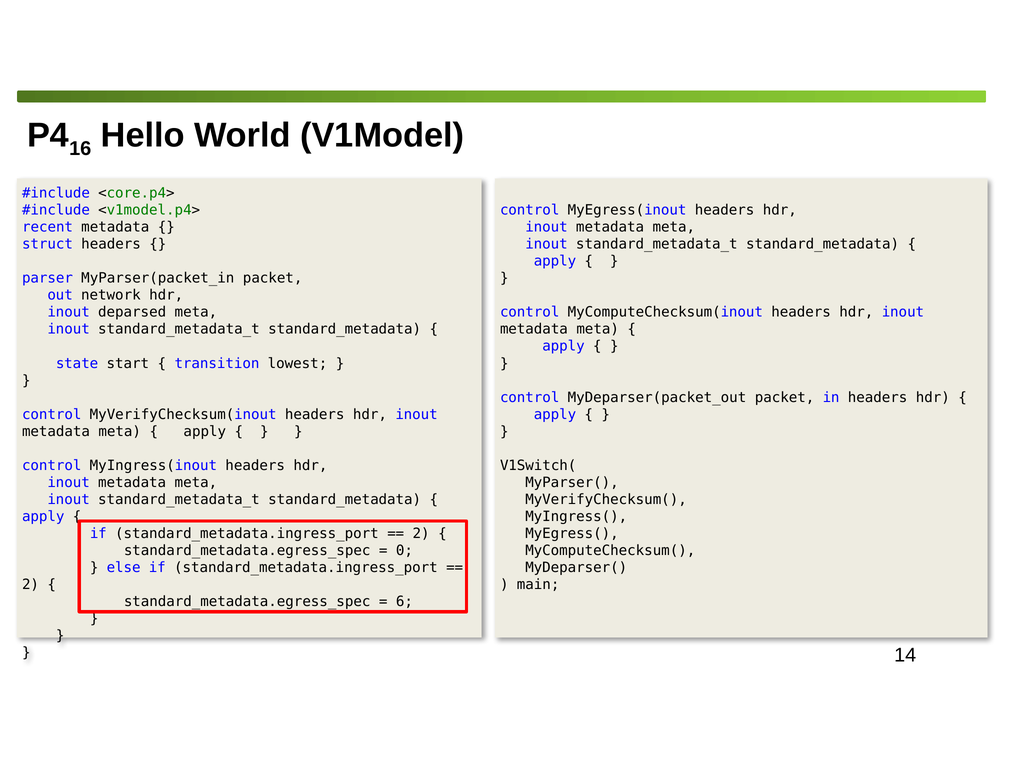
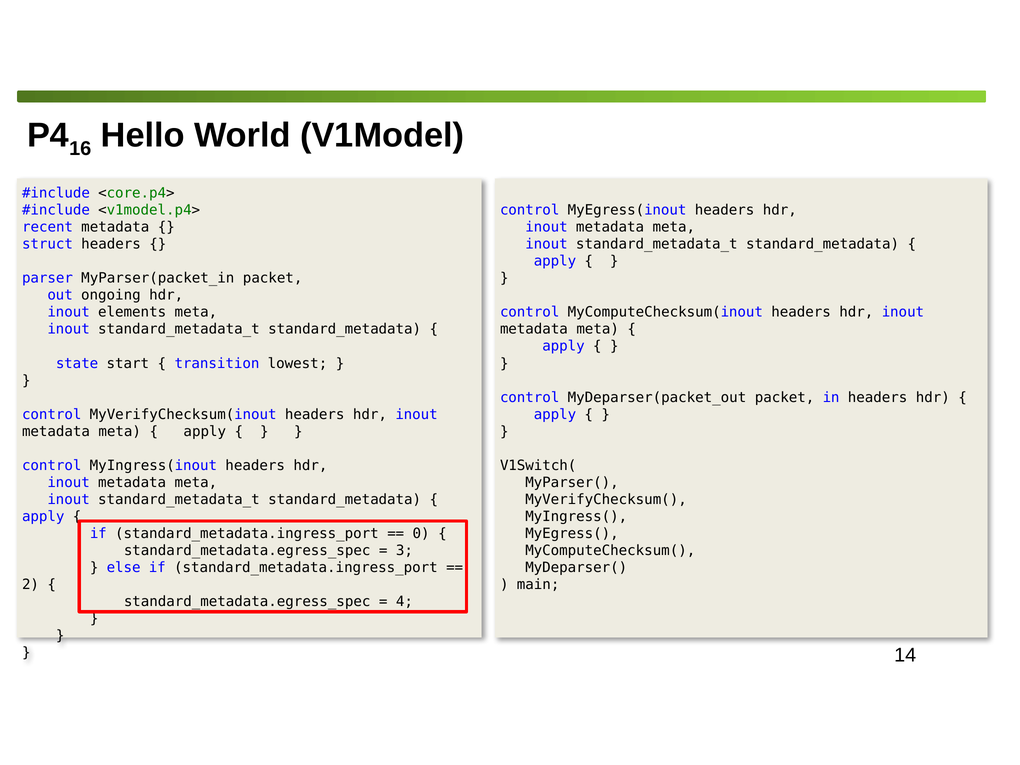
network: network -> ongoing (111, 295)
deparsed: deparsed -> elements (132, 312)
2: 2 -> 0 (421, 534)
0: 0 -> 3 (404, 551)
6: 6 -> 4 (404, 602)
